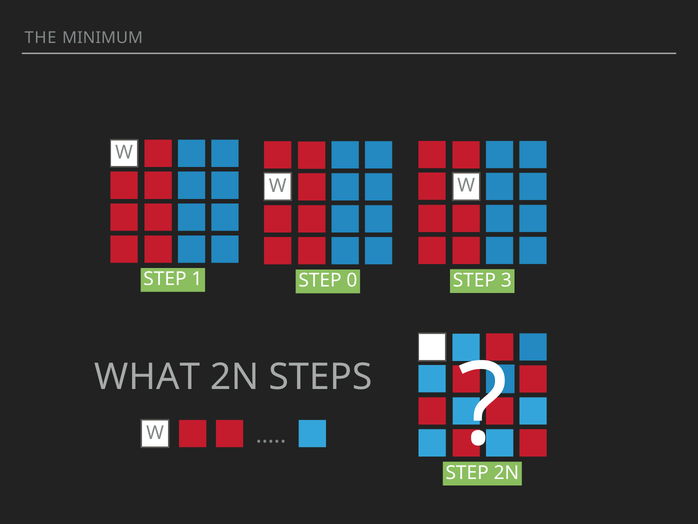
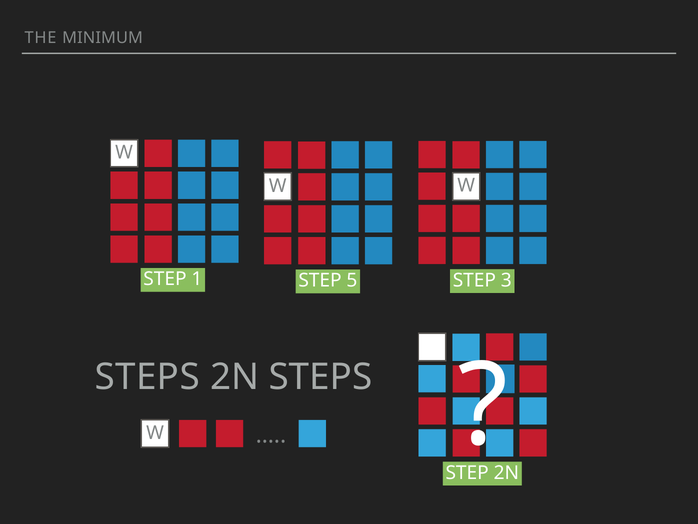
0: 0 -> 5 (352, 280)
WHAT: WHAT -> STEPS (147, 377)
